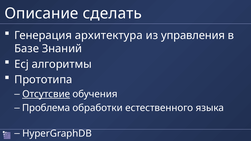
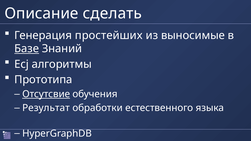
архитектура: архитектура -> простейших (109, 35)
управления: управления -> выносимые (193, 35)
Базе underline: none -> present (27, 49)
Проблема: Проблема -> Результат (46, 108)
